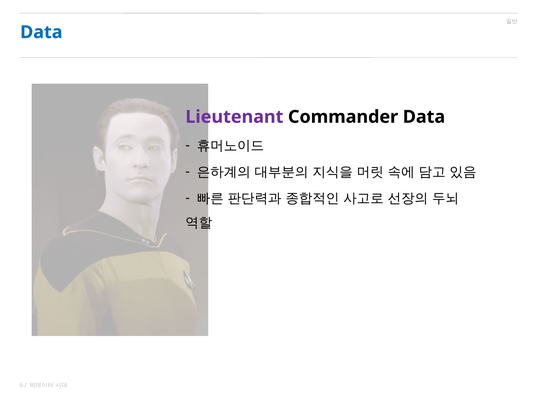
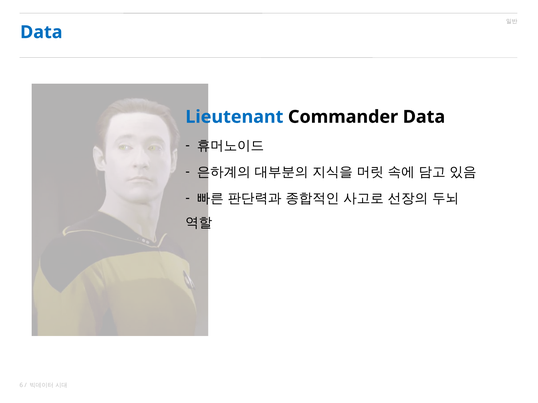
Lieutenant colour: purple -> blue (234, 117)
